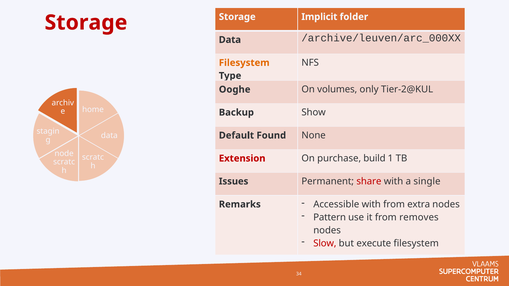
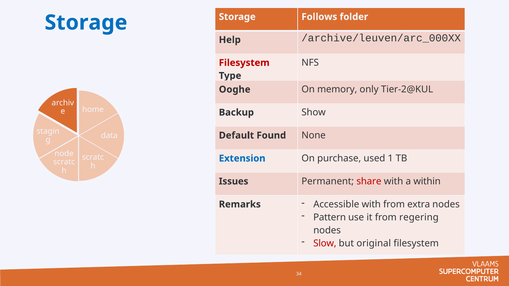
Storage colour: red -> blue (86, 23)
Implicit: Implicit -> Follows (319, 17)
Data: Data -> Help (230, 40)
Filesystem colour: orange -> red (244, 63)
volumes: volumes -> memory (337, 90)
Extension colour: red -> blue (242, 159)
build: build -> used (374, 159)
single: single -> within (427, 182)
removes: removes -> regering (419, 218)
execute: execute -> original (374, 243)
